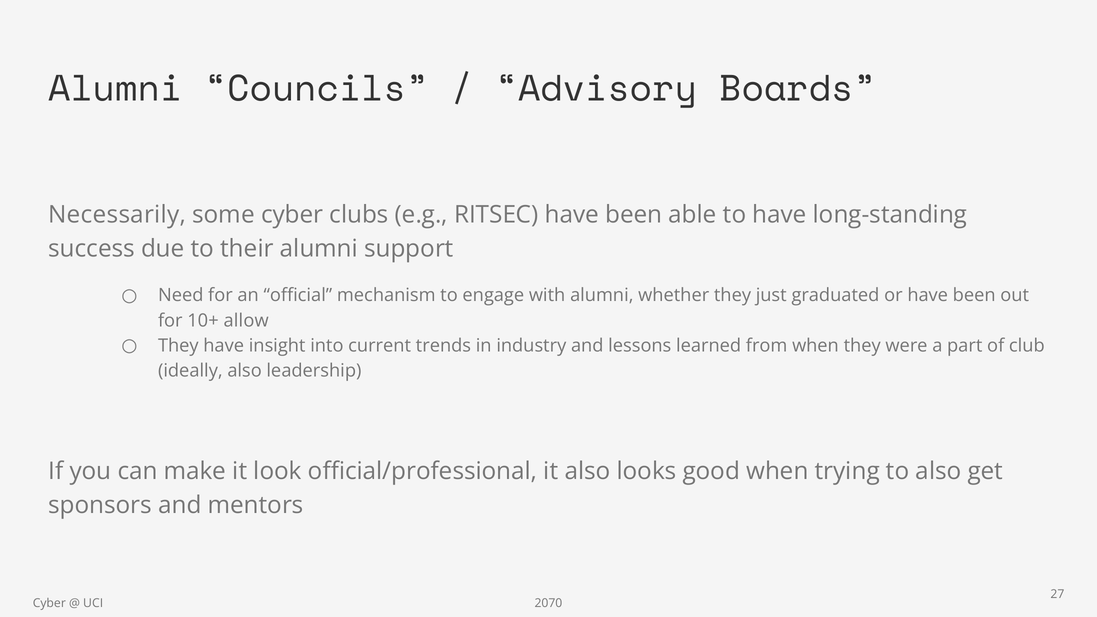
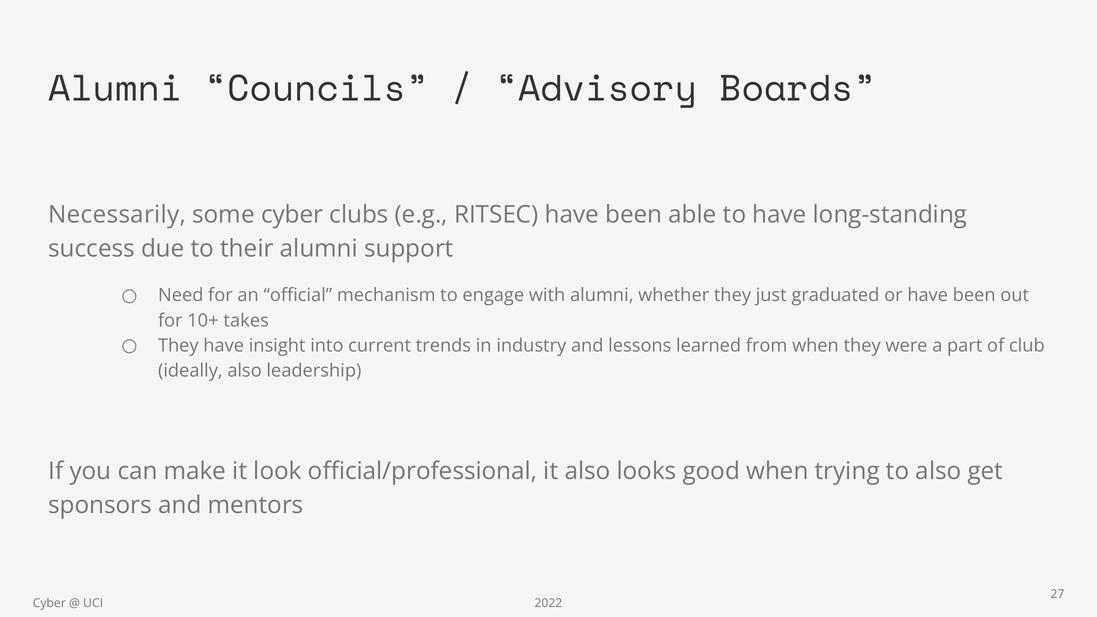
allow: allow -> takes (246, 321)
2070: 2070 -> 2022 (548, 603)
